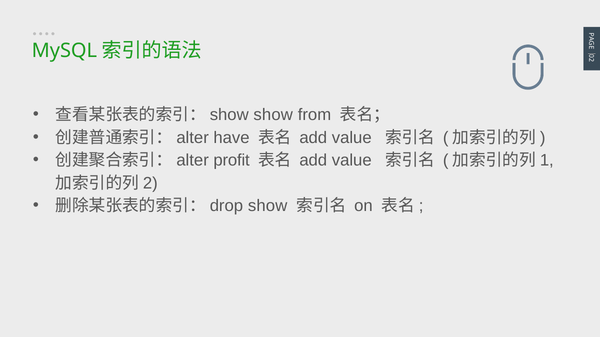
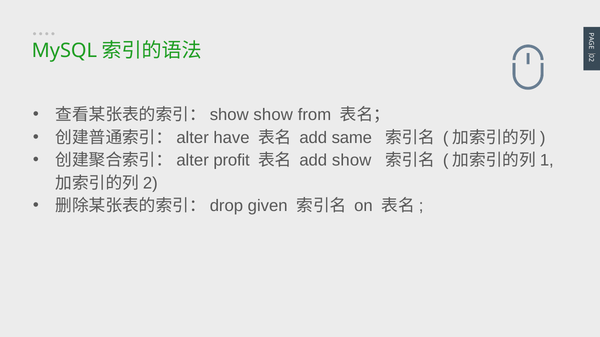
value: value -> same (352, 138)
value: value -> show (352, 161)
show: show -> given (268, 206)
